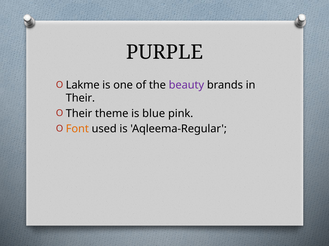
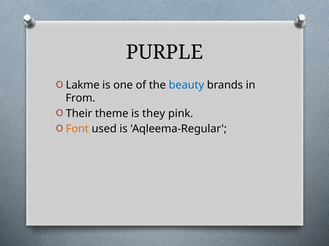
beauty colour: purple -> blue (186, 85)
Their: Their -> From (80, 98)
blue: blue -> they (154, 114)
